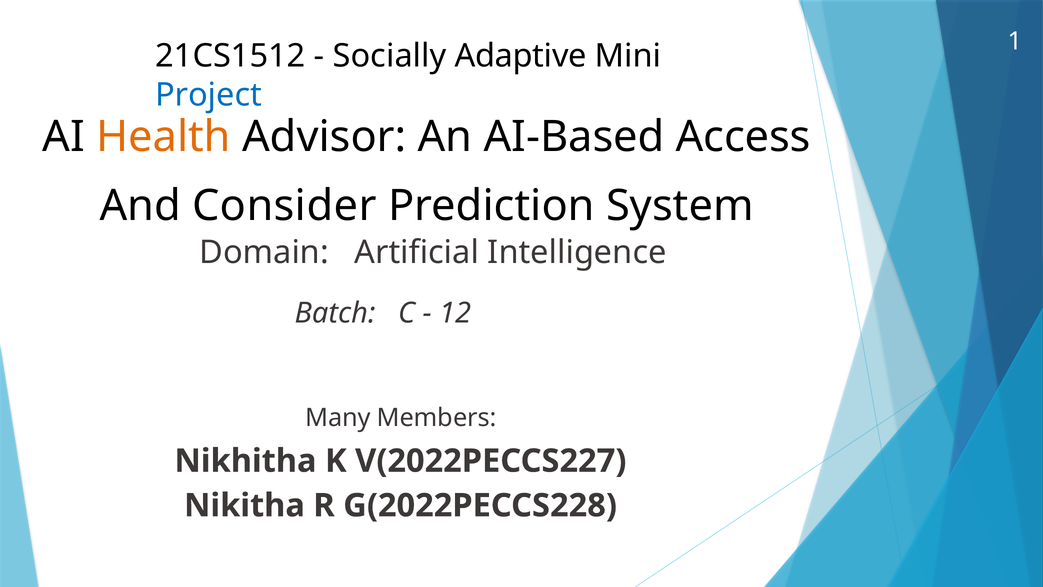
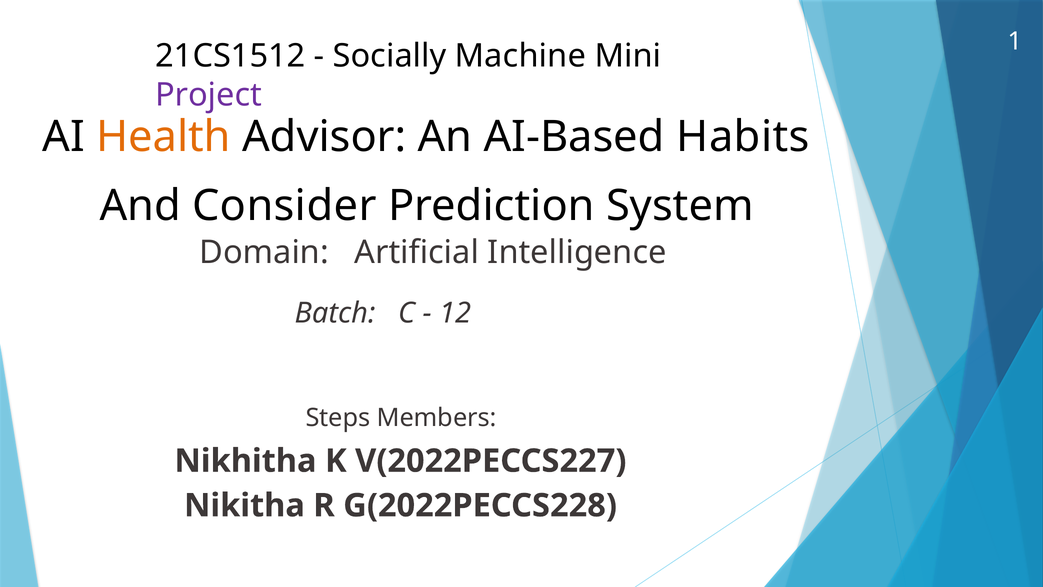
Adaptive: Adaptive -> Machine (520, 56)
Project colour: blue -> purple (209, 95)
Access: Access -> Habits (743, 137)
Many: Many -> Steps (338, 417)
